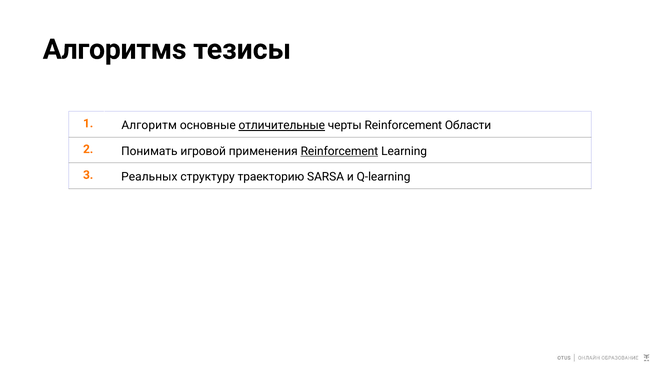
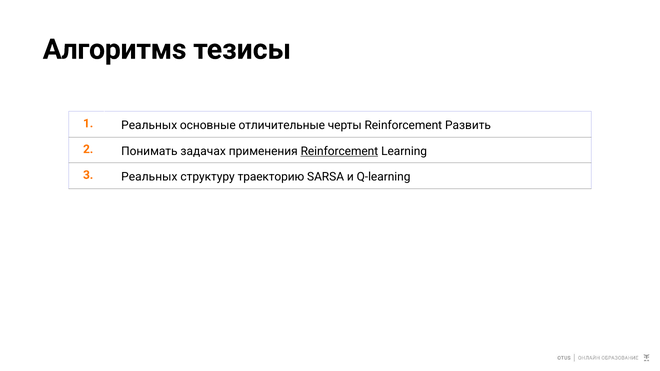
1 Алгоритм: Алгоритм -> Реальных (149, 125)
отличительные underline: present -> none (282, 125)
Области: Области -> Развить (468, 125)
игровой: игровой -> задачах (203, 151)
